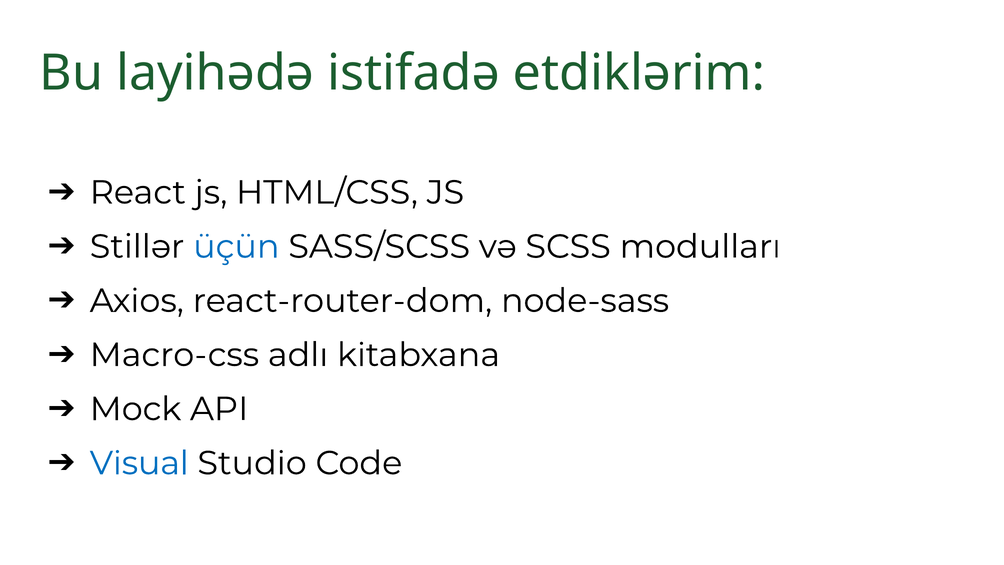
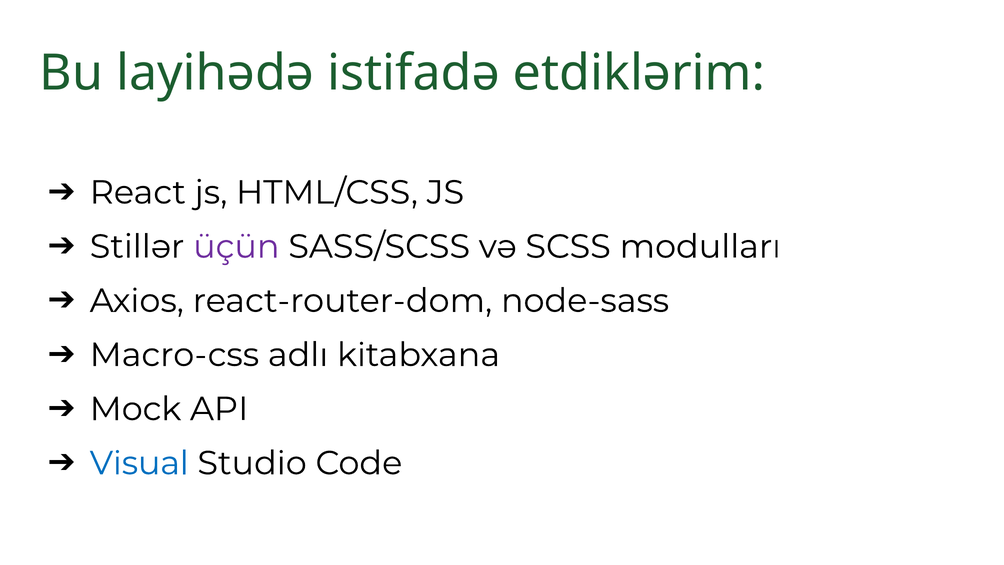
üçün colour: blue -> purple (236, 247)
